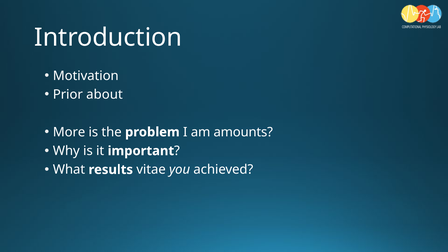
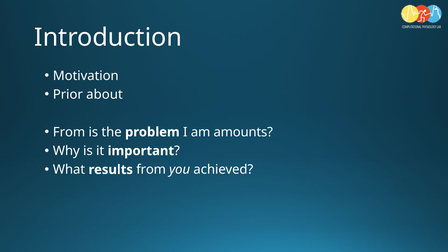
More: More -> From (69, 132)
results vitae: vitae -> from (151, 170)
